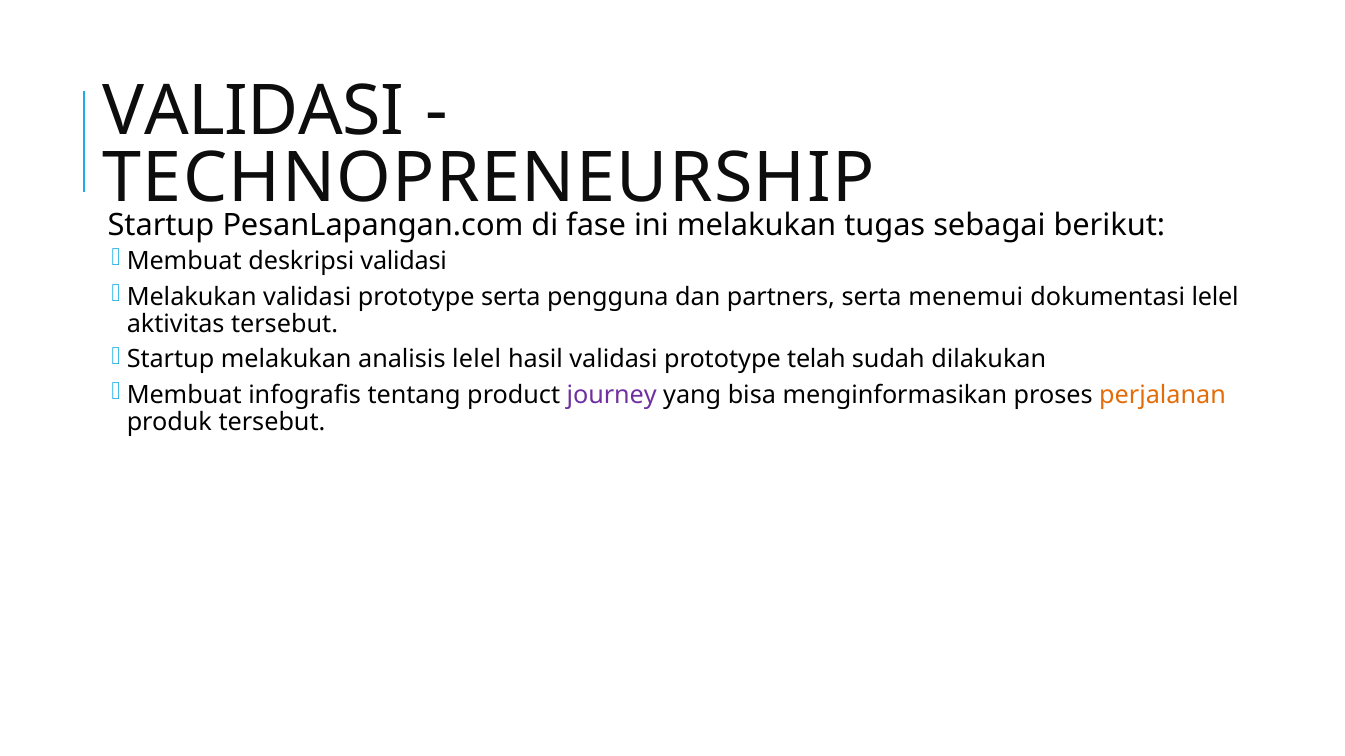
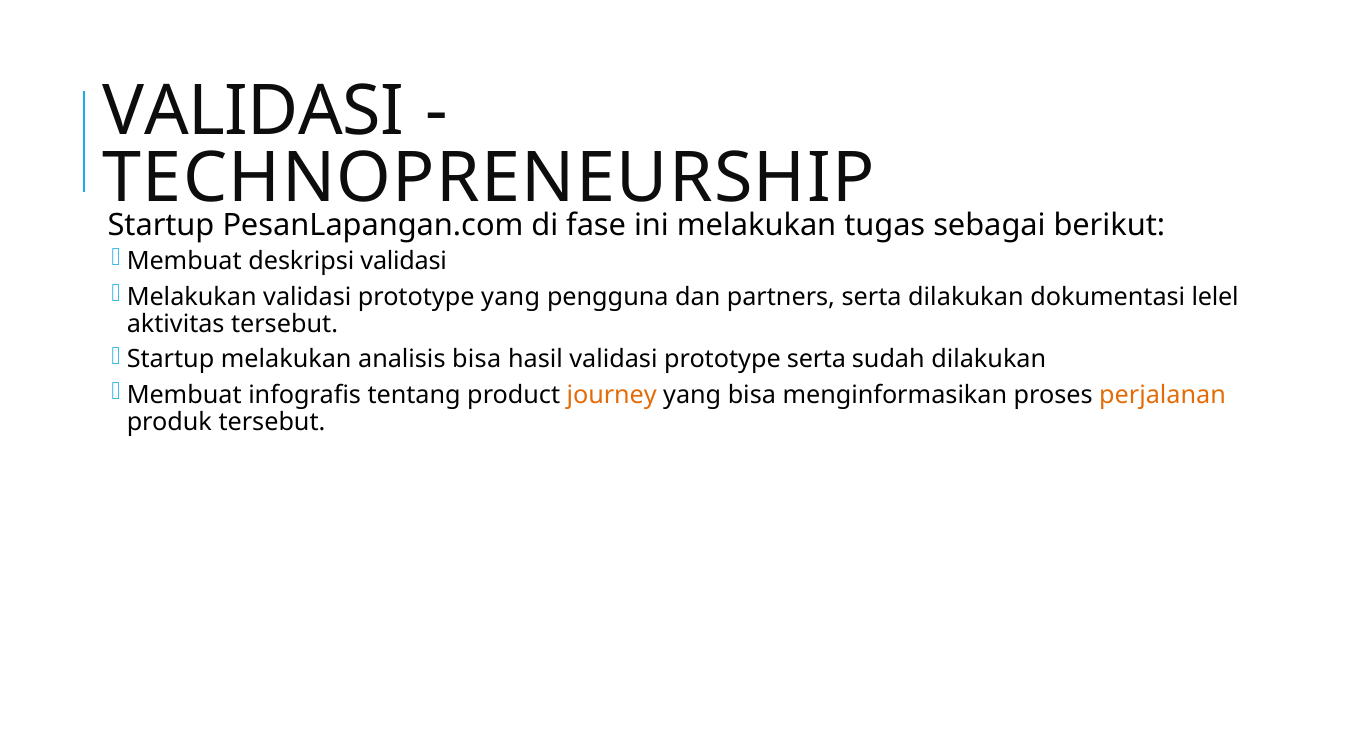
prototype serta: serta -> yang (511, 297)
serta menemui: menemui -> dilakukan (966, 297)
analisis lelel: lelel -> bisa (477, 360)
prototype telah: telah -> serta (816, 360)
journey colour: purple -> orange (612, 396)
